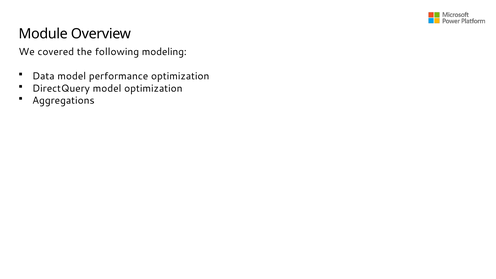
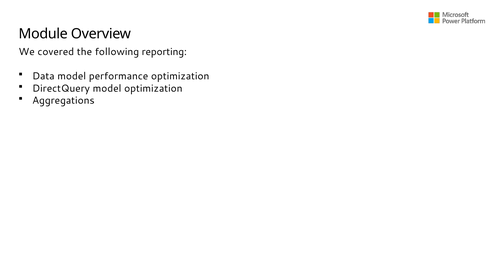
modeling: modeling -> reporting (164, 52)
